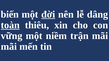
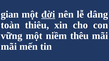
biến: biến -> gian (10, 14)
toàn underline: present -> none (10, 25)
trận: trận -> thêu (79, 36)
